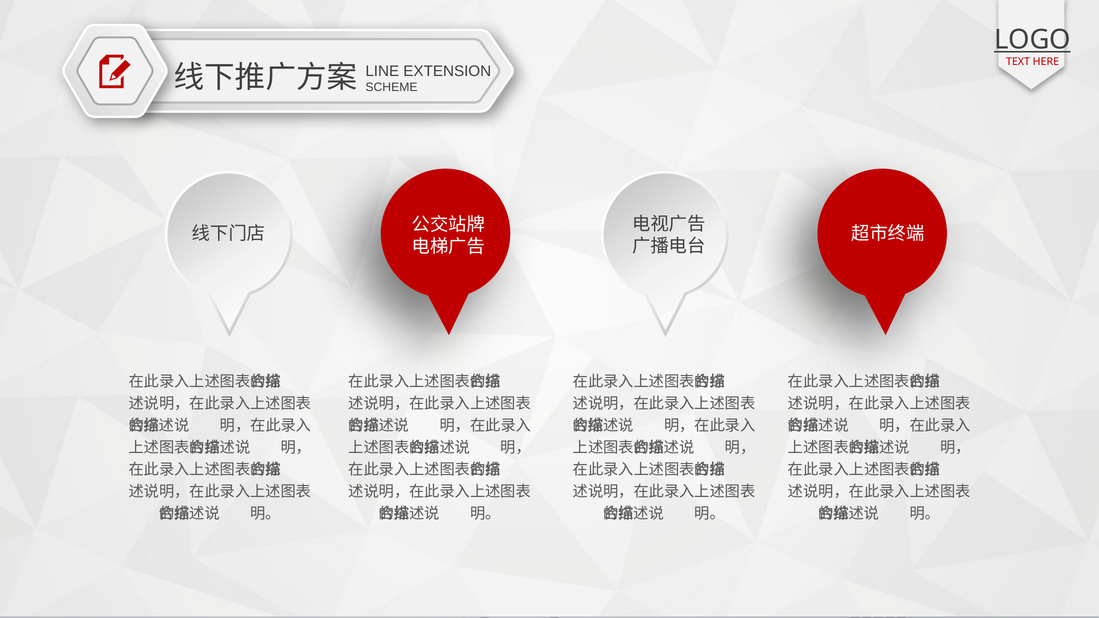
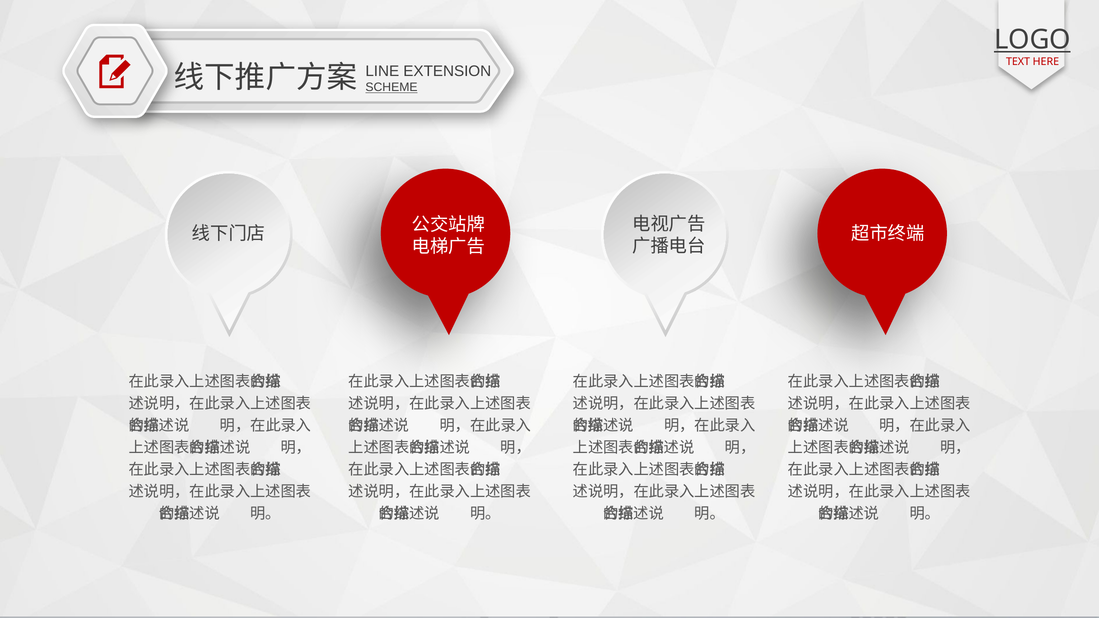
SCHEME underline: none -> present (392, 88)
